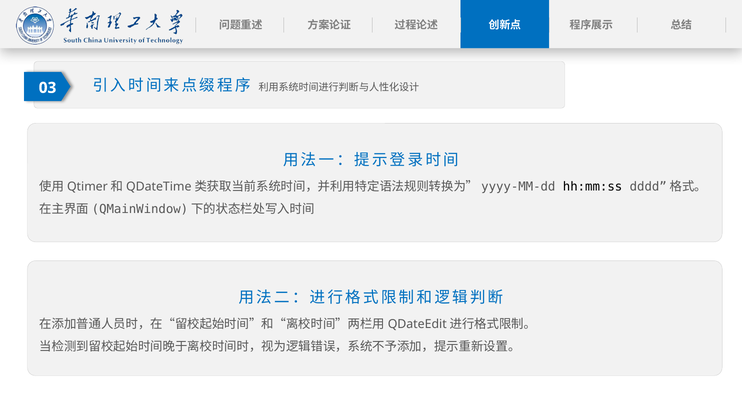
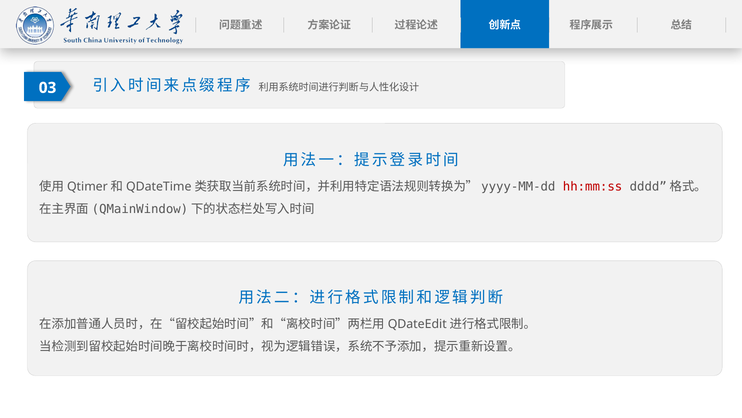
hh:mm:ss colour: black -> red (593, 186)
